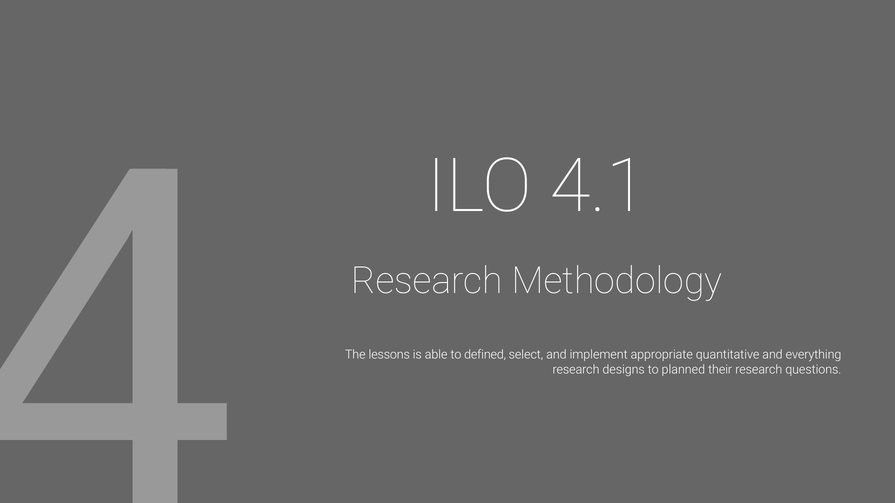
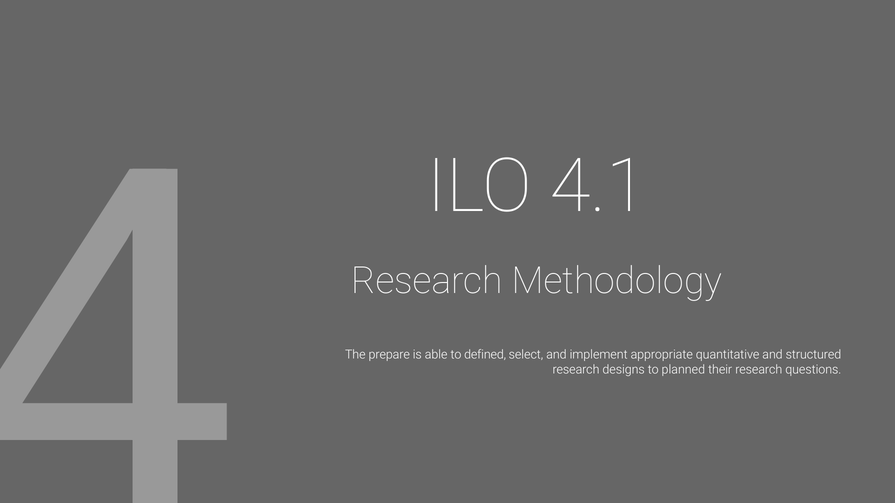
lessons: lessons -> prepare (389, 355)
everything: everything -> structured (814, 355)
